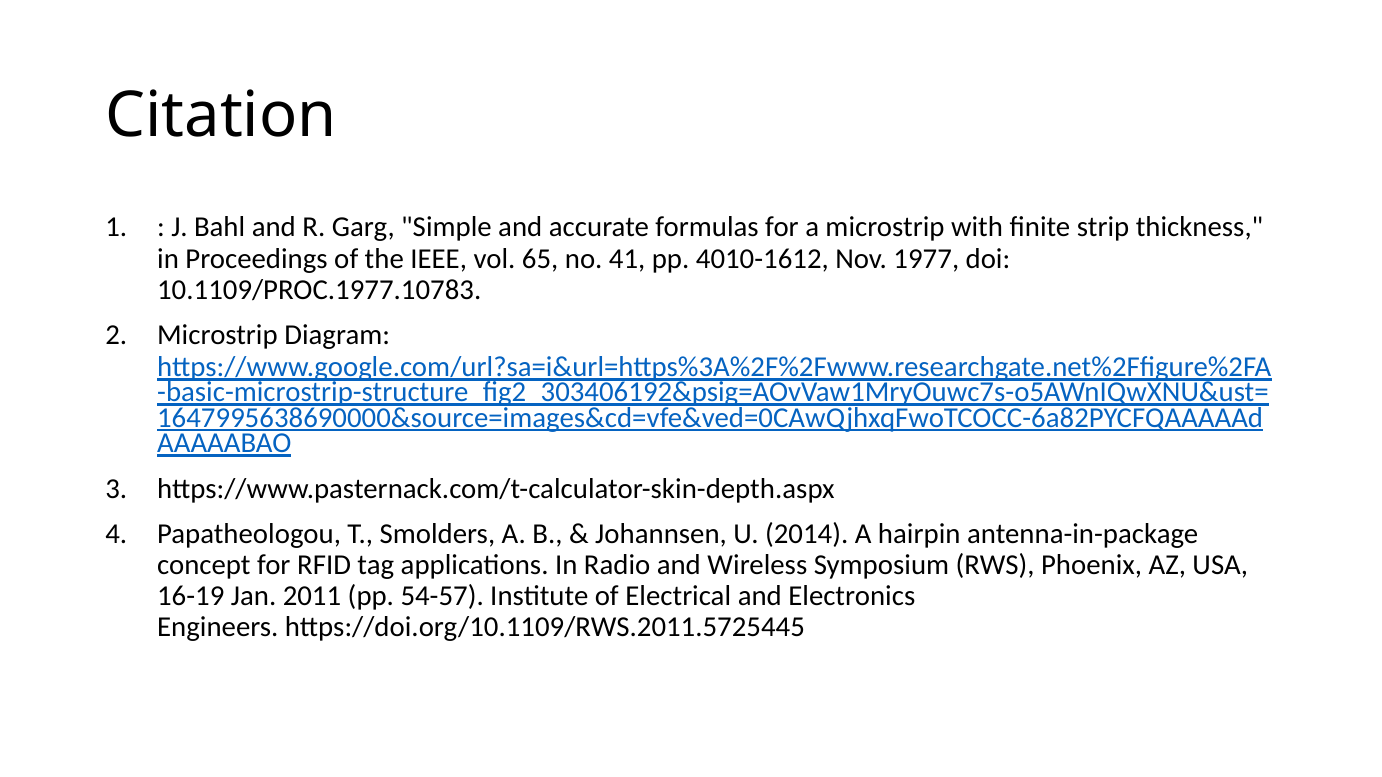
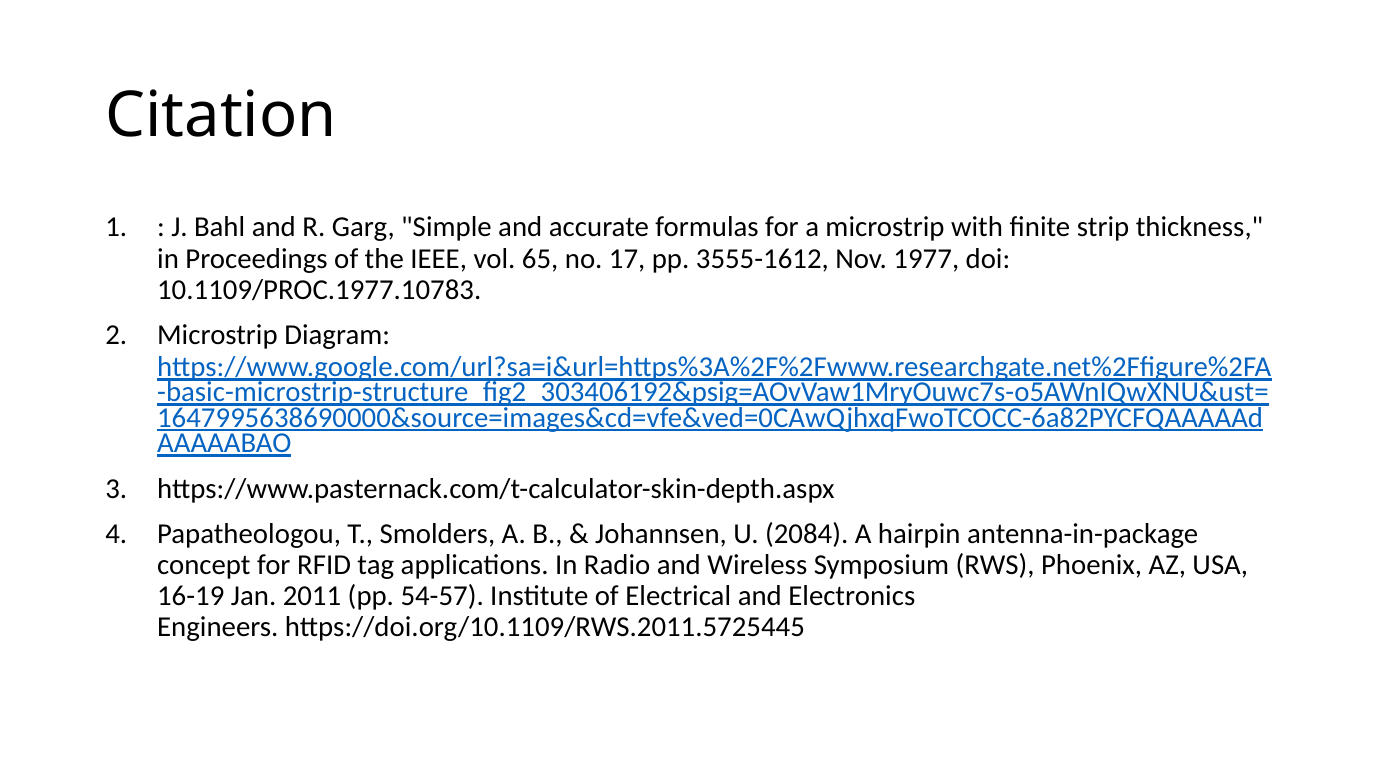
41: 41 -> 17 (627, 259)
4010-1612: 4010-1612 -> 3555-1612 (762, 259)
2014: 2014 -> 2084 (807, 534)
